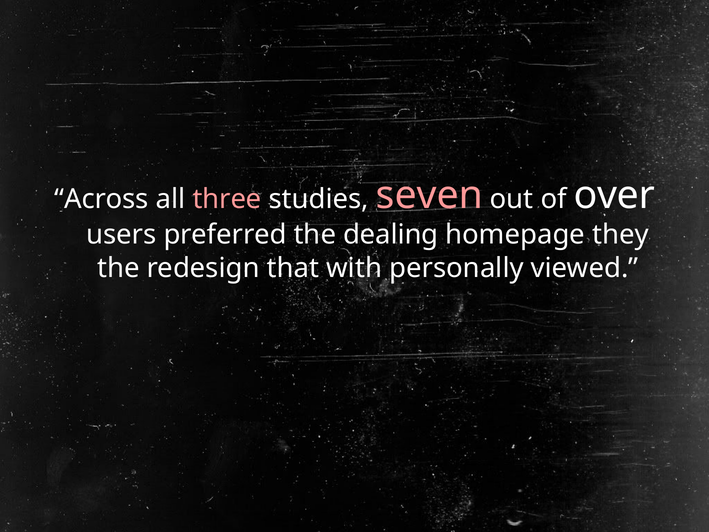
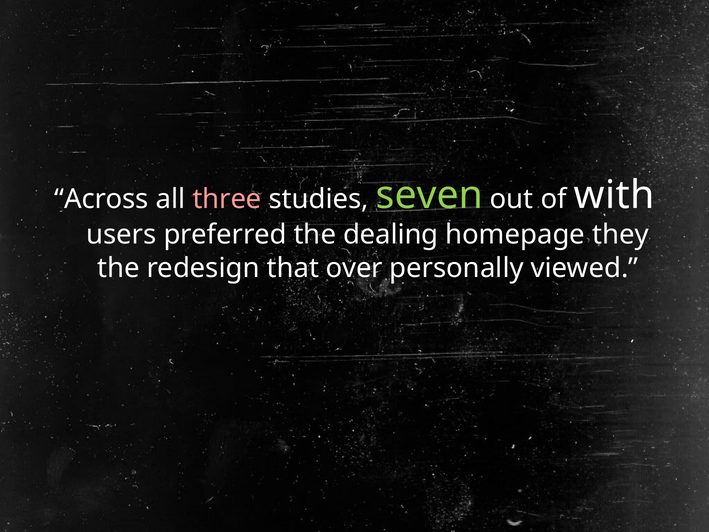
seven colour: pink -> light green (429, 195)
over: over -> with (614, 195)
with: with -> over (354, 268)
